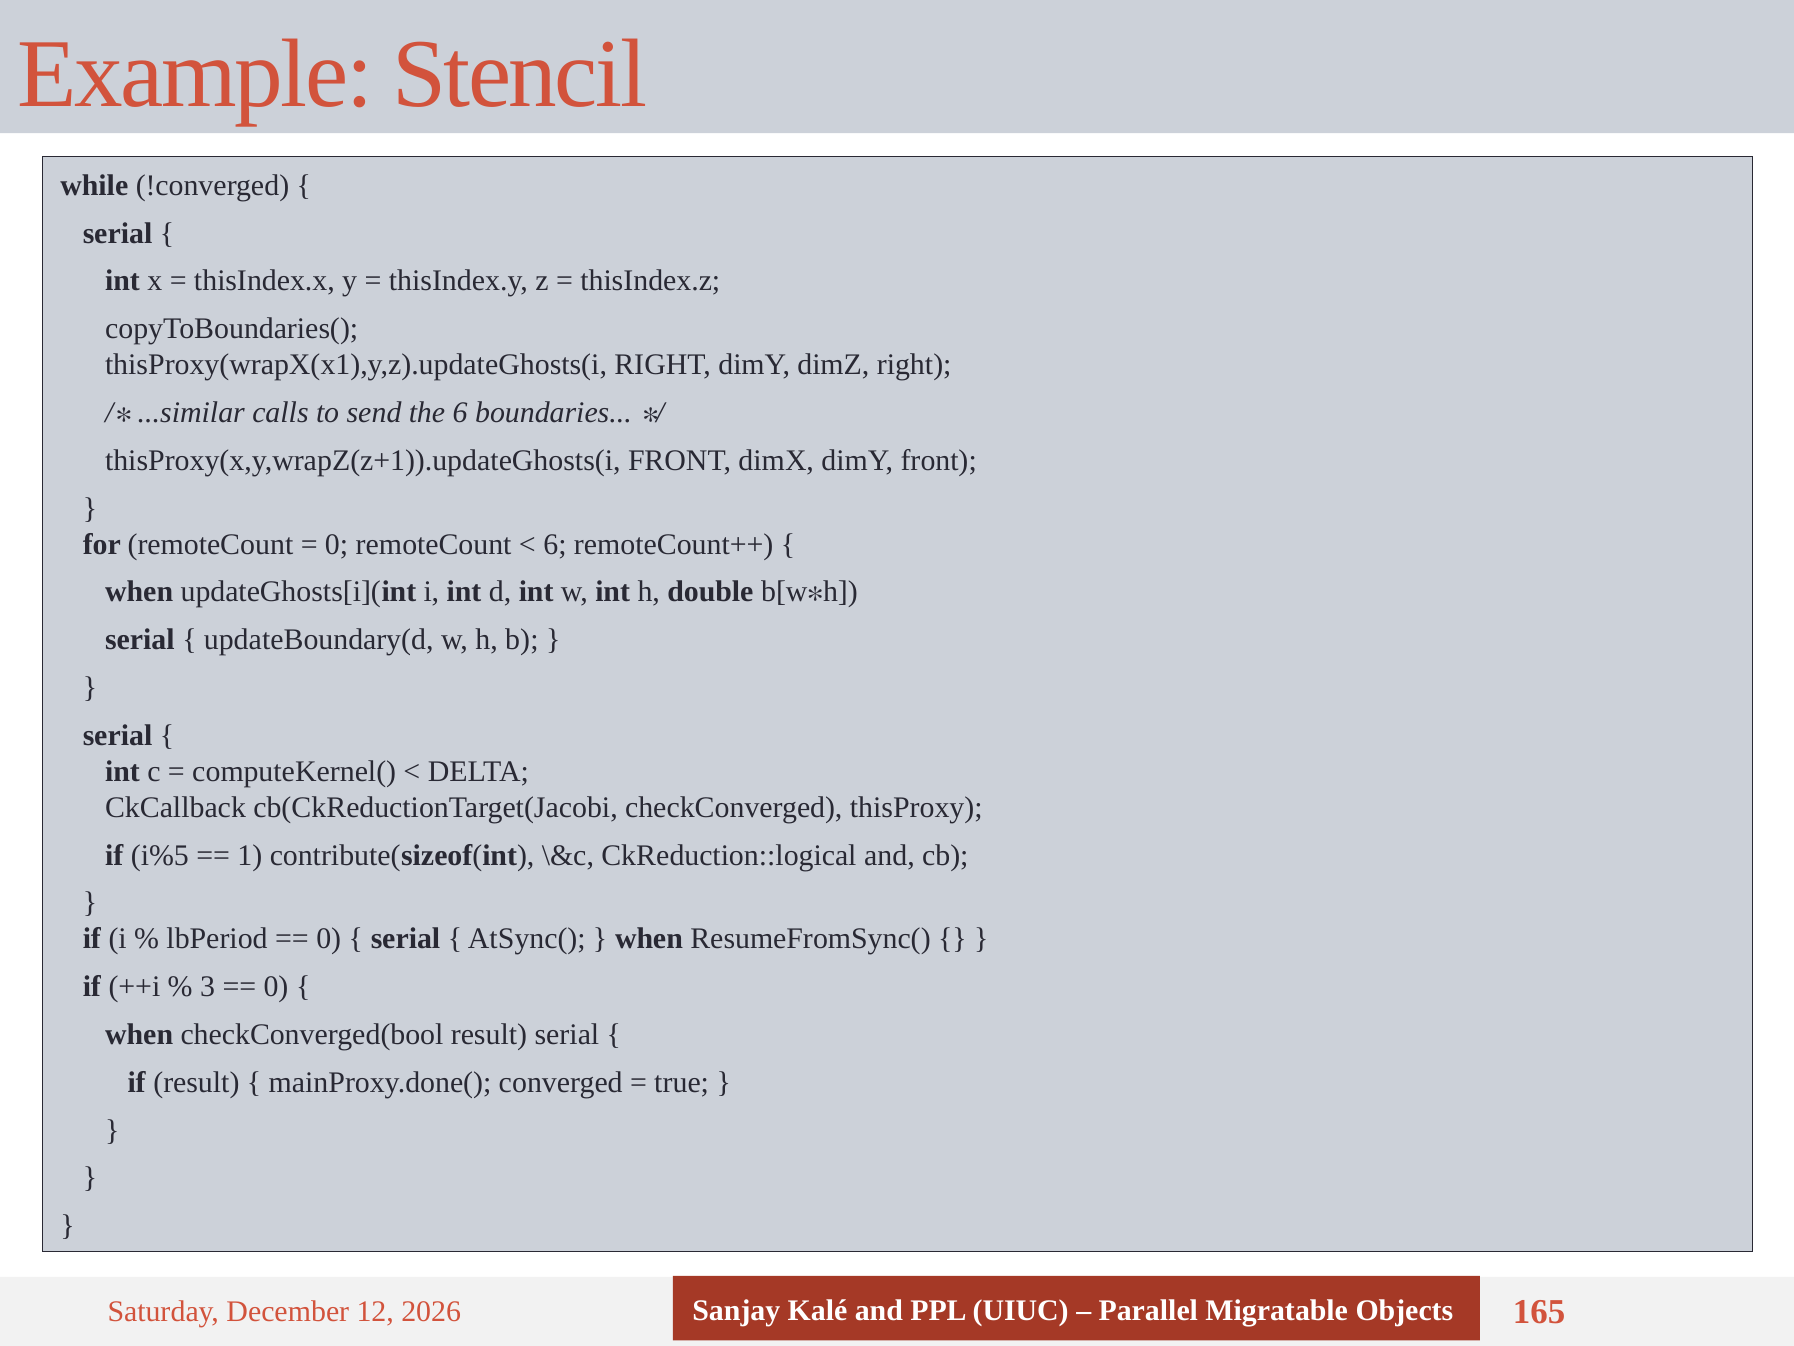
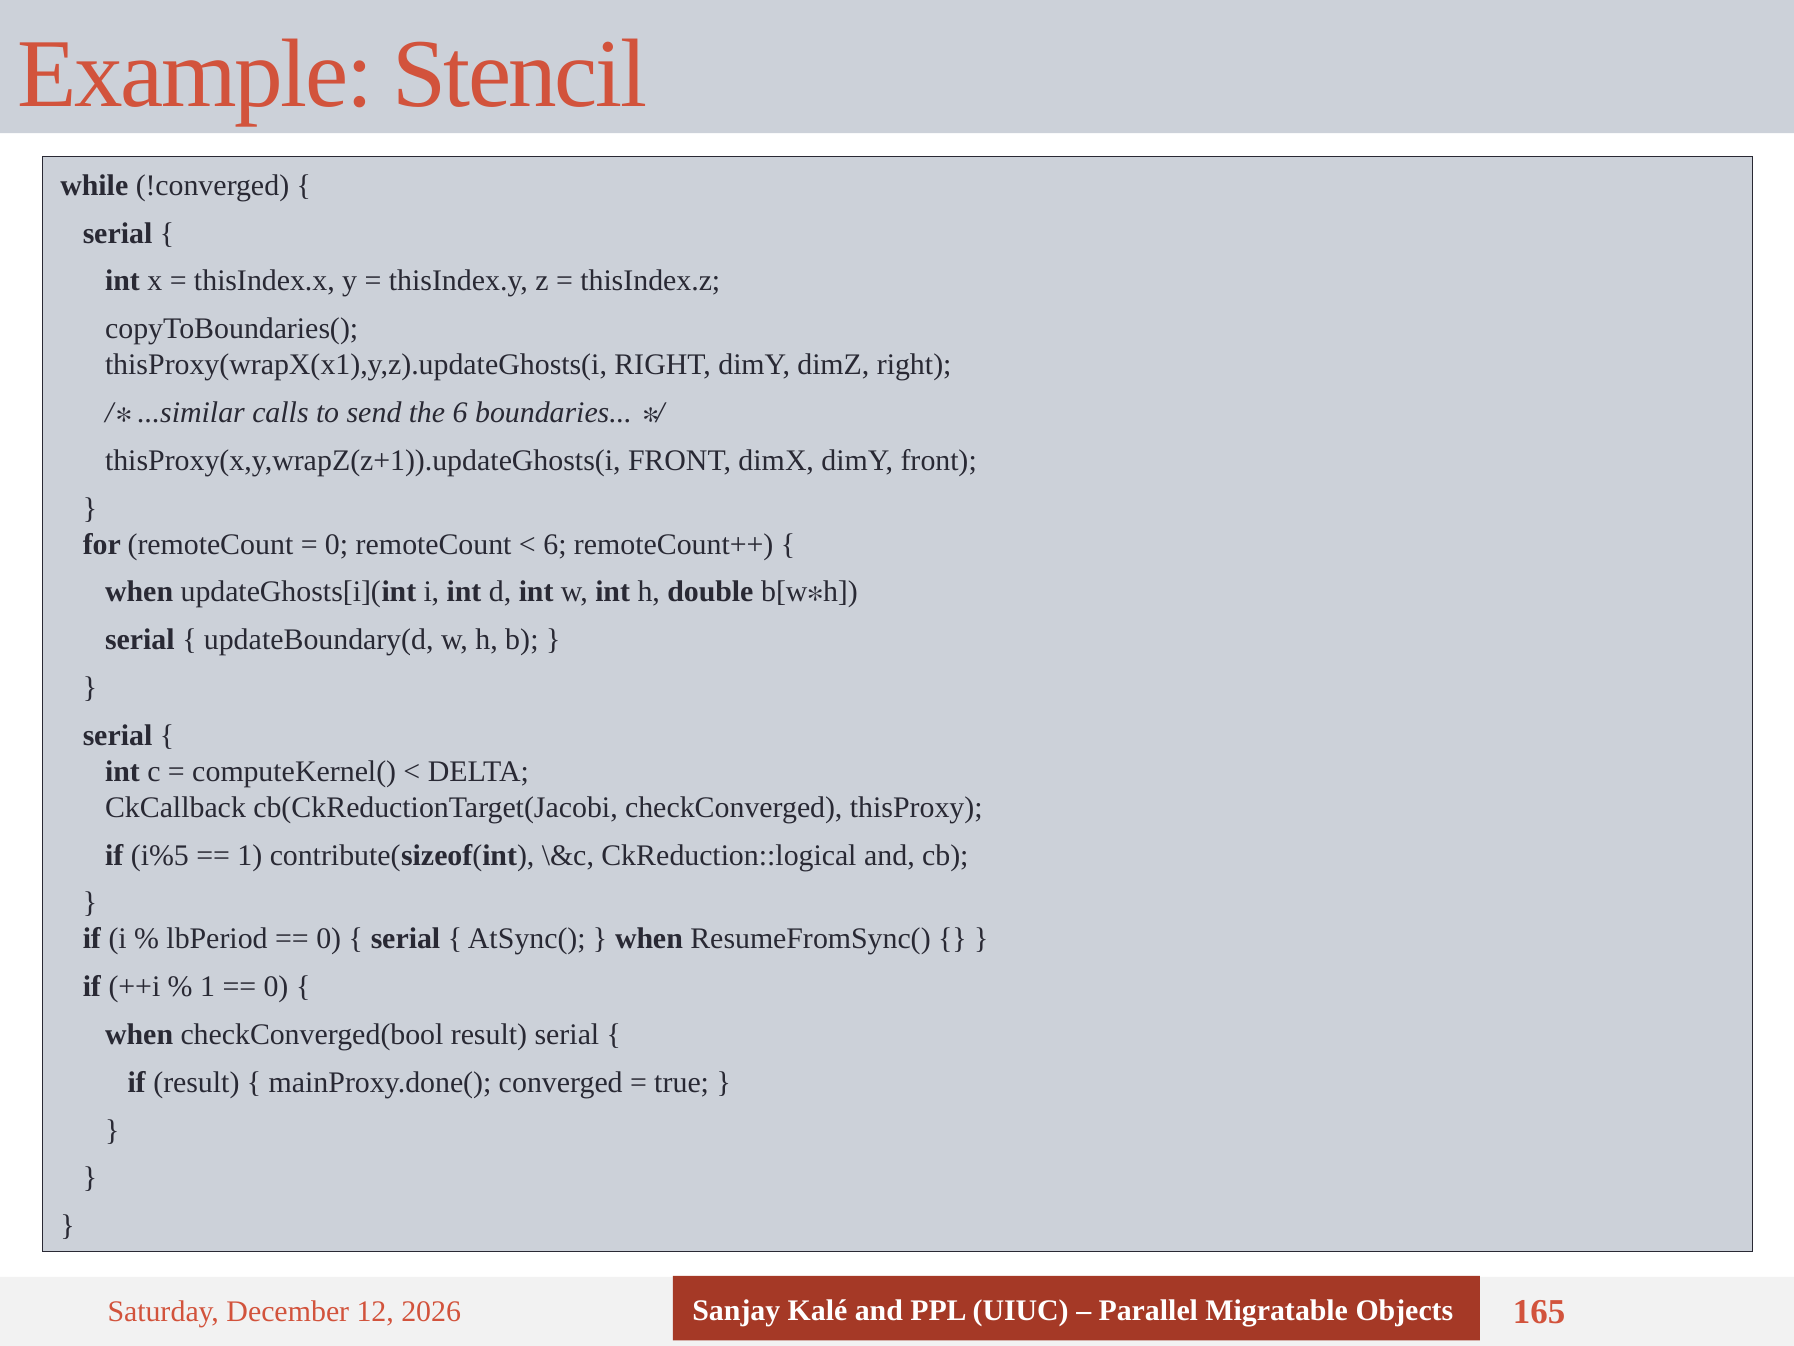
3: 3 -> 1 (208, 986)
